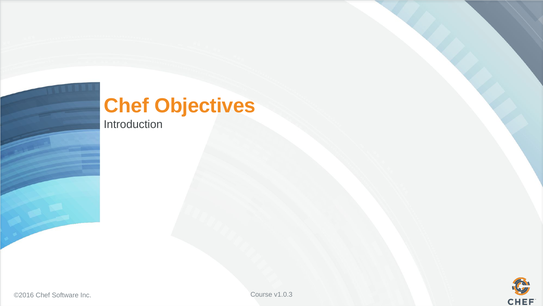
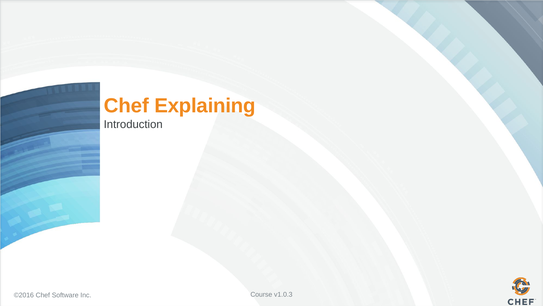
Objectives: Objectives -> Explaining (205, 106)
